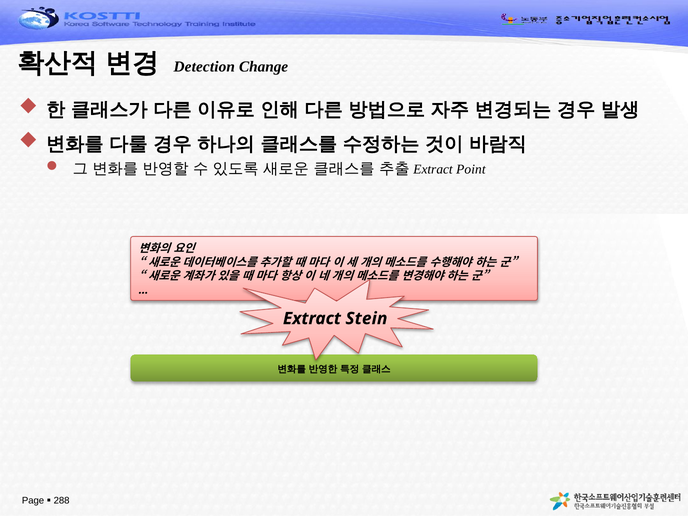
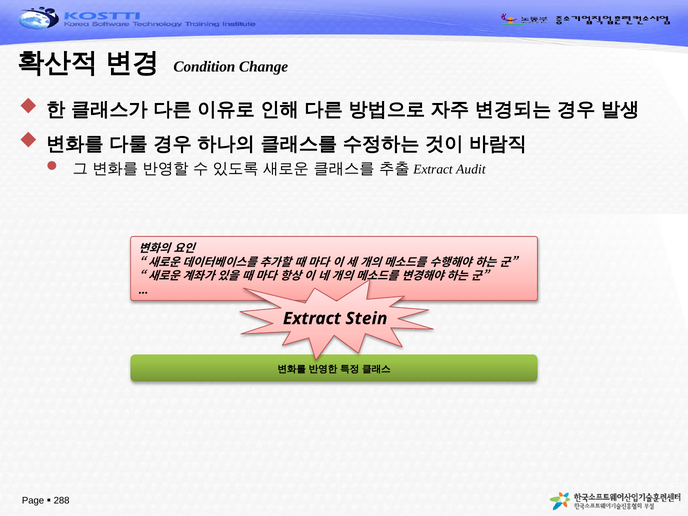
Detection: Detection -> Condition (204, 66)
Point: Point -> Audit (471, 169)
